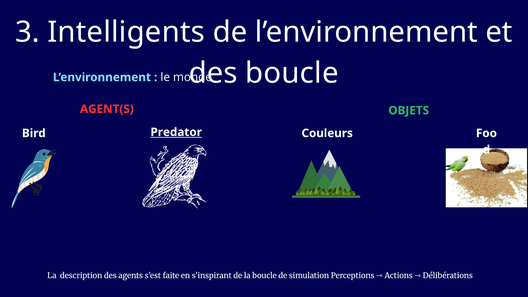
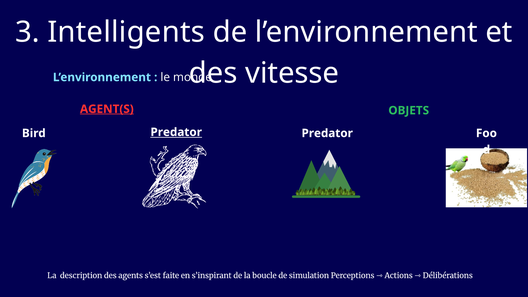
boucle: boucle -> vitesse (292, 73)
AGENT(S underline: none -> present (107, 109)
Bird Couleurs: Couleurs -> Predator (327, 133)
